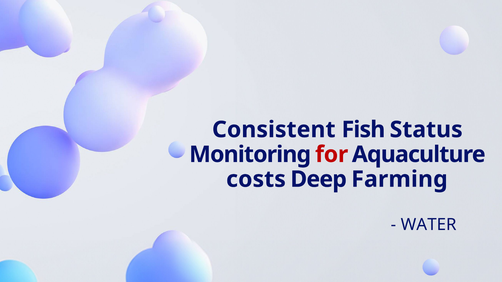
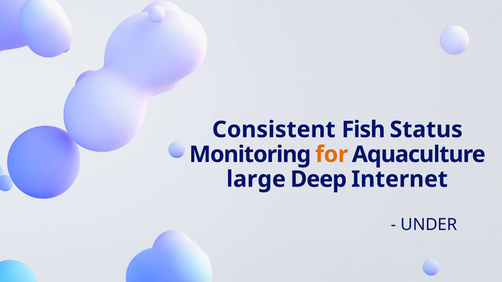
for colour: red -> orange (332, 155)
costs: costs -> large (256, 179)
Farming: Farming -> Internet (400, 179)
WATER: WATER -> UNDER (429, 225)
